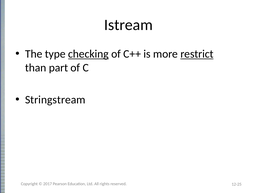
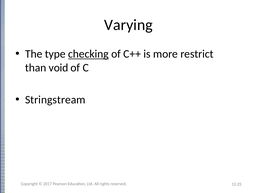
Istream: Istream -> Varying (128, 25)
restrict underline: present -> none (197, 54)
part: part -> void (59, 68)
